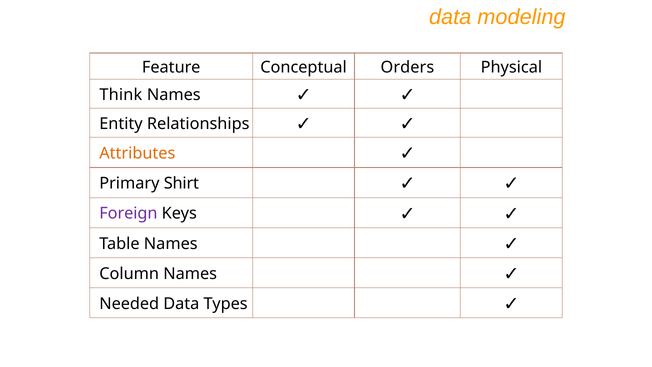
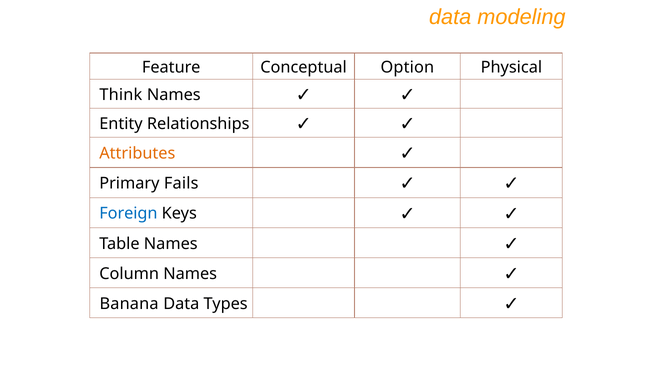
Orders: Orders -> Option (407, 67)
Shirt: Shirt -> Fails (181, 183)
Foreign colour: purple -> blue (128, 213)
Needed: Needed -> Banana (129, 304)
